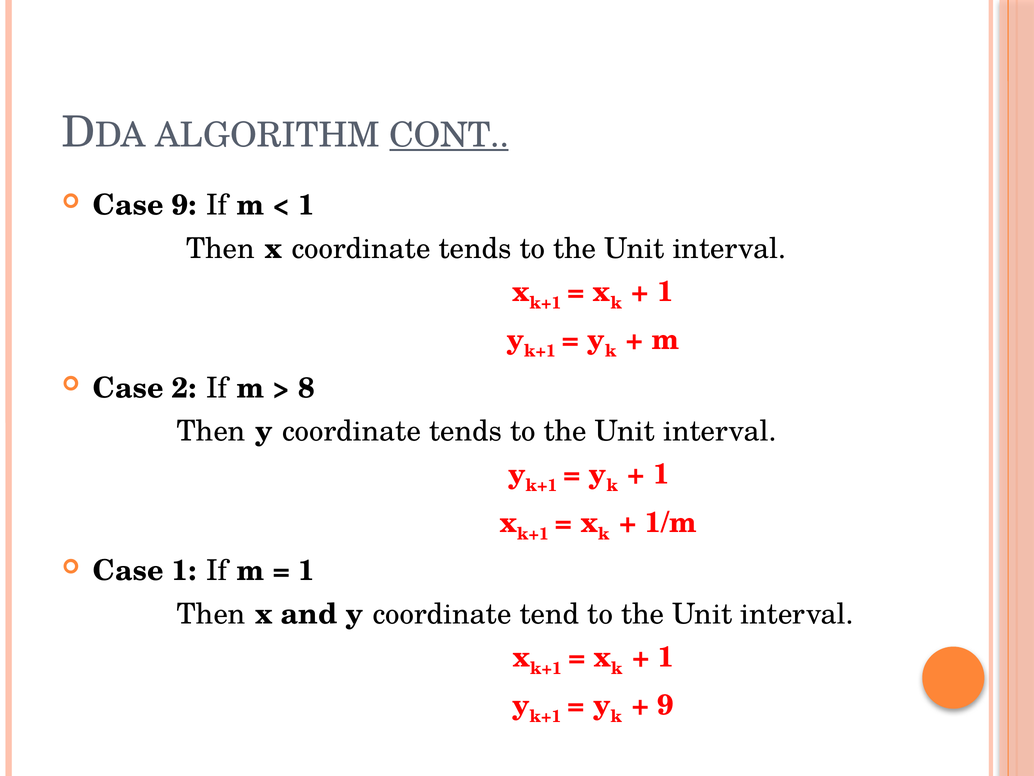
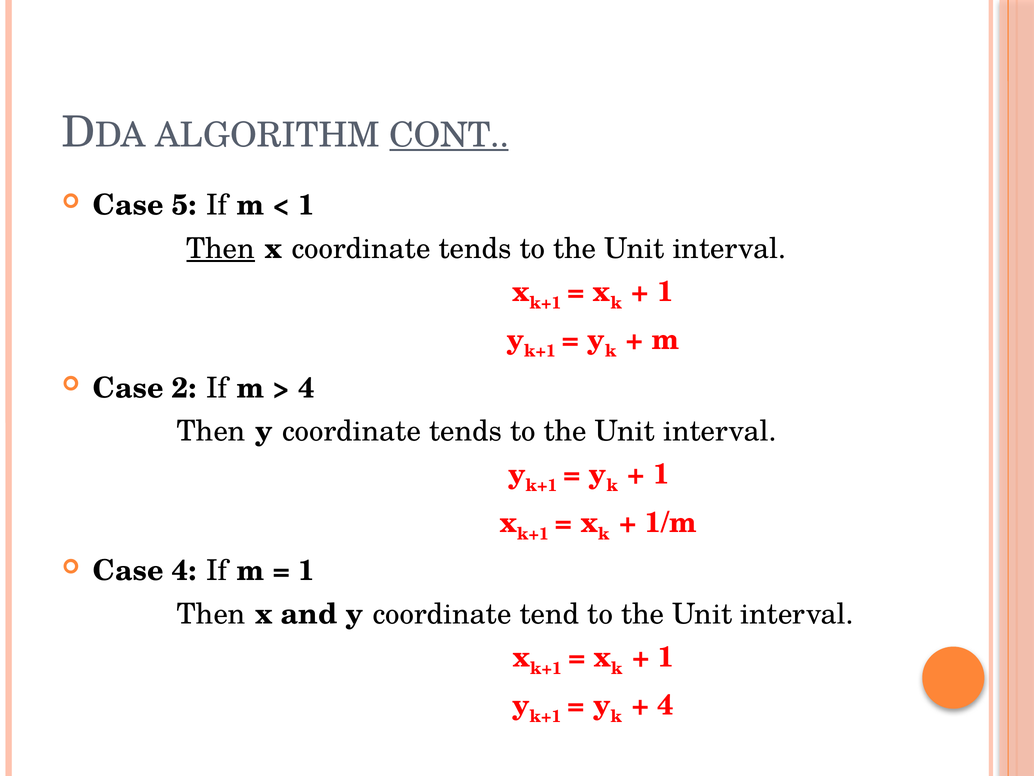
Case 9: 9 -> 5 (184, 205)
Then underline: none -> present (221, 248)
8: 8 -> 4 (307, 388)
Case 1: 1 -> 4 (184, 571)
9: 9 -> 4 (665, 705)
